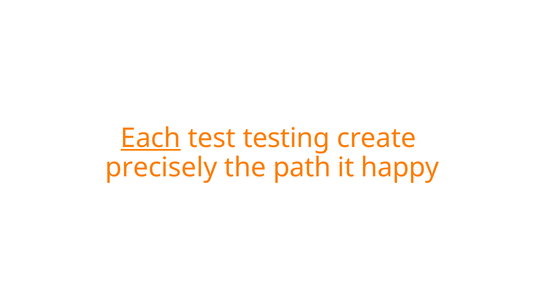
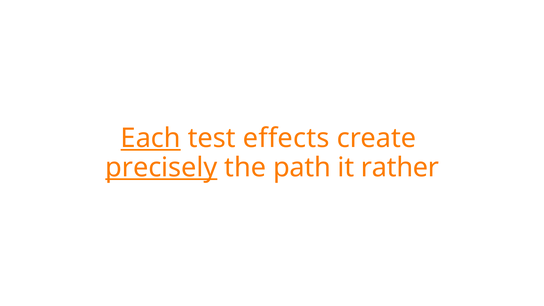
testing: testing -> effects (286, 138)
precisely underline: none -> present (161, 168)
happy: happy -> rather (400, 168)
